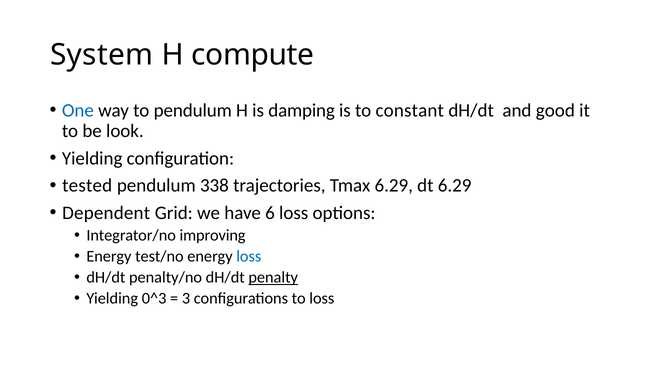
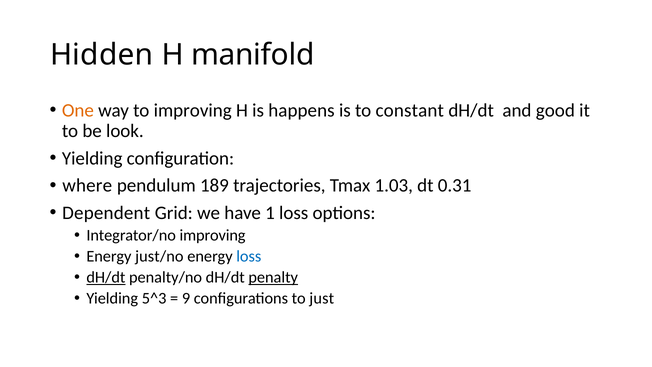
System: System -> Hidden (102, 55)
compute: compute -> manifold (253, 55)
One colour: blue -> orange (78, 110)
to pendulum: pendulum -> improving (193, 110)
damping: damping -> happens (301, 110)
tested: tested -> where (87, 185)
338: 338 -> 189 (214, 185)
Tmax 6.29: 6.29 -> 1.03 (394, 185)
dt 6.29: 6.29 -> 0.31 (455, 185)
6: 6 -> 1 (270, 213)
test/no: test/no -> just/no (159, 256)
dH/dt underline: none -> present (106, 277)
0^3: 0^3 -> 5^3 (154, 298)
3: 3 -> 9 (186, 298)
to loss: loss -> just (322, 298)
